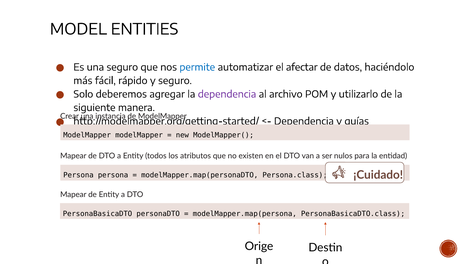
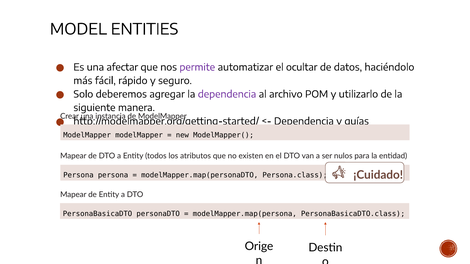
una seguro: seguro -> afectar (122, 67)
permite colour: blue -> purple (197, 67)
afectar: afectar -> ocultar (302, 67)
